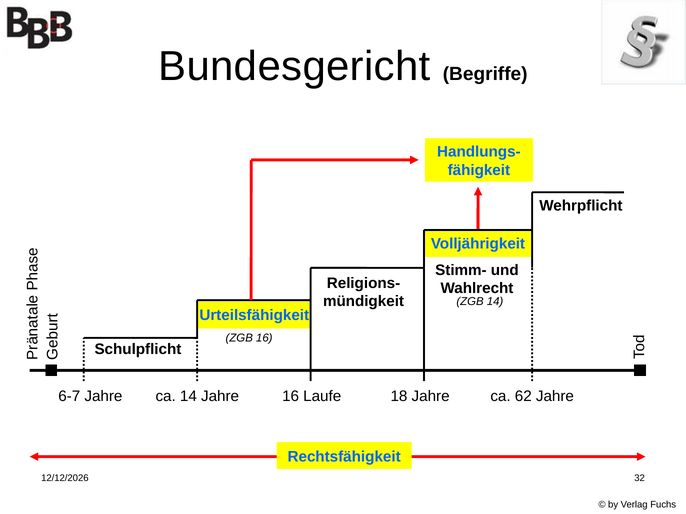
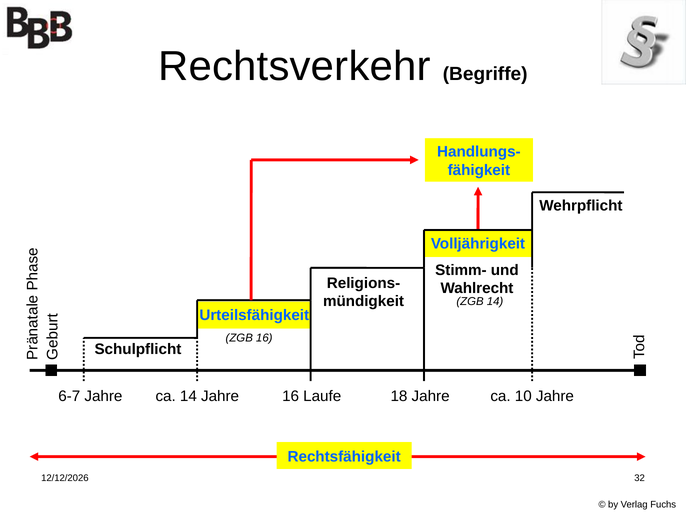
Bundesgericht: Bundesgericht -> Rechtsverkehr (294, 66)
62: 62 -> 10 (523, 397)
